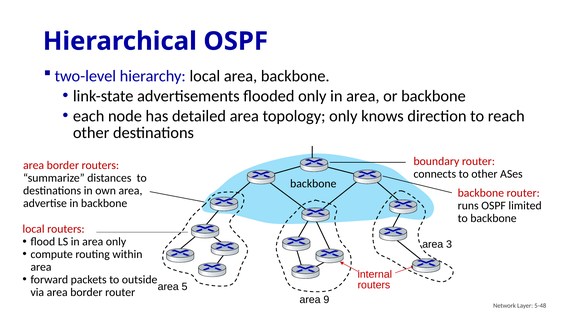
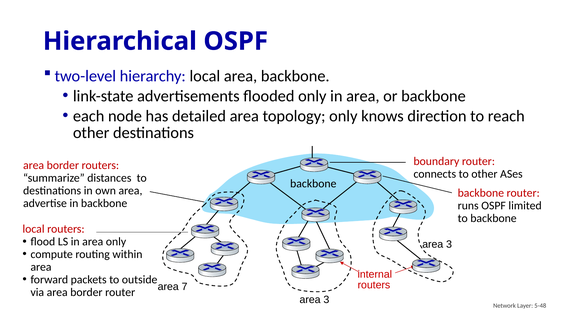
5: 5 -> 7 (185, 286)
9: 9 -> 3 (326, 299)
